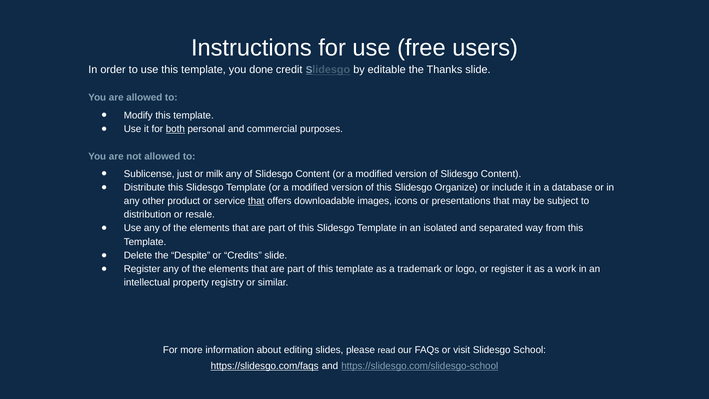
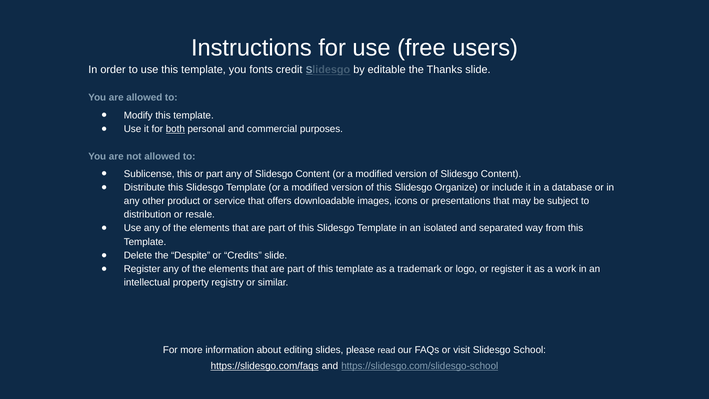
done: done -> fonts (261, 70)
Sublicense just: just -> this (185, 174)
or milk: milk -> part (215, 174)
that underline: present -> none (256, 201)
